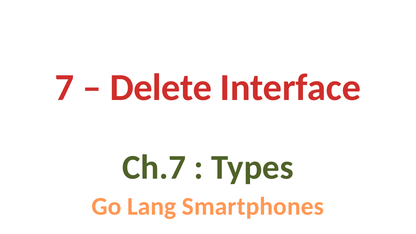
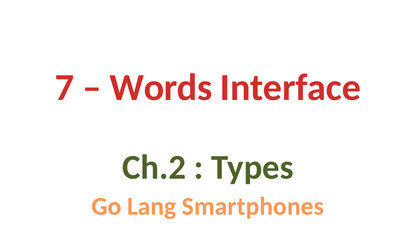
Delete: Delete -> Words (161, 88)
Ch.7: Ch.7 -> Ch.2 (154, 167)
